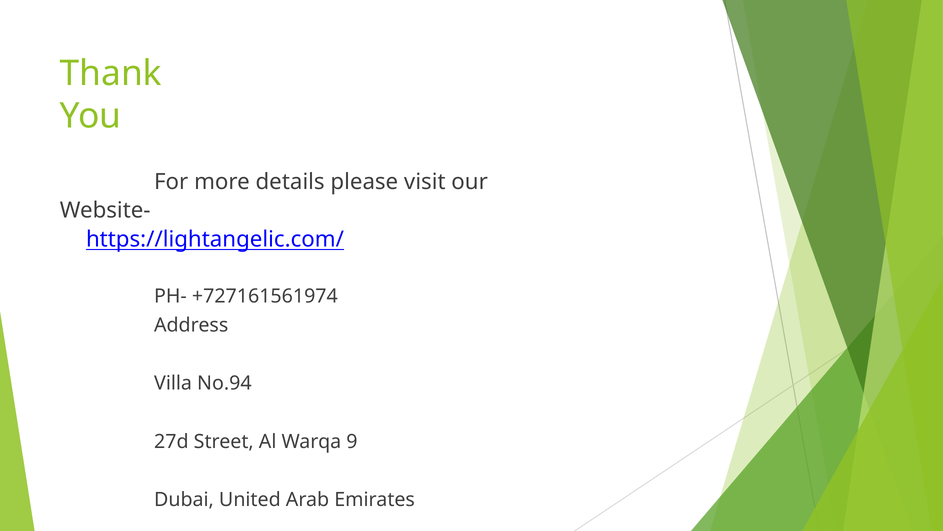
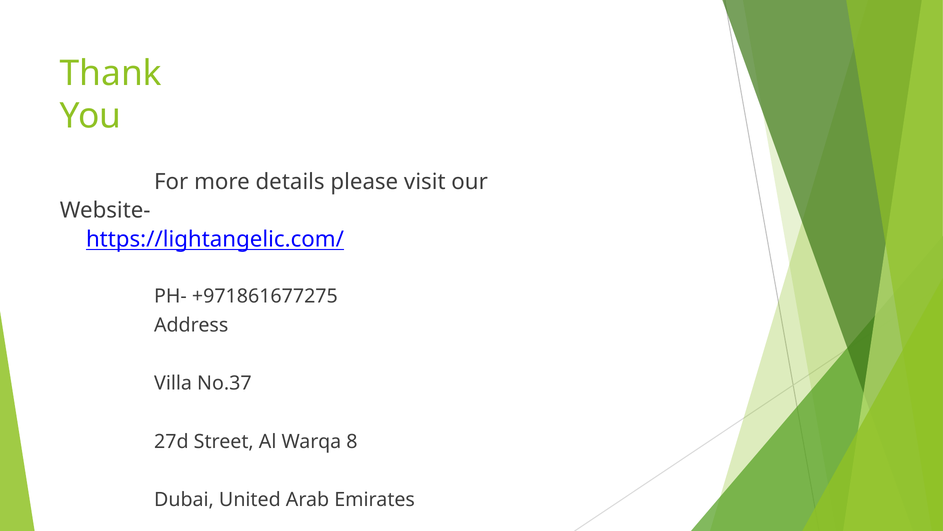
+727161561974: +727161561974 -> +971861677275 (265, 296)
No.94: No.94 -> No.37 (224, 383)
9: 9 -> 8 (352, 441)
